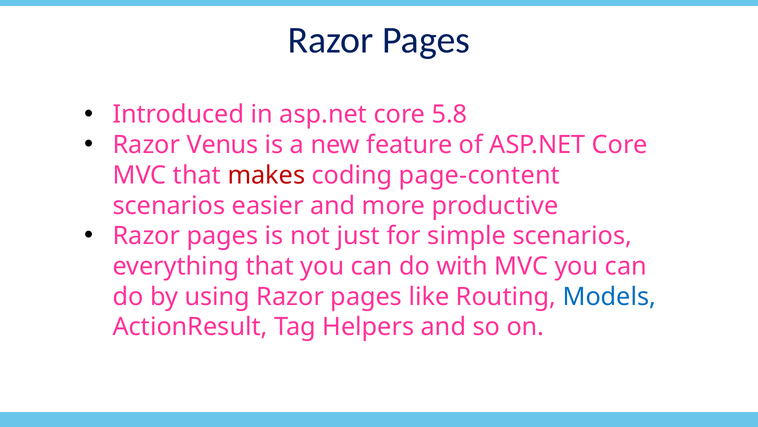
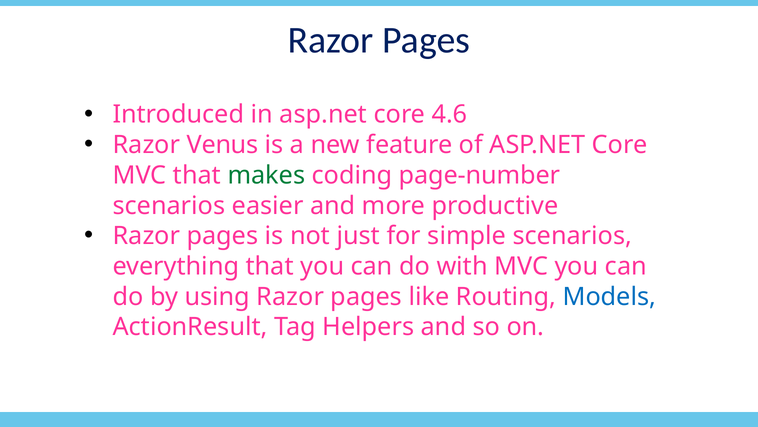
5.8: 5.8 -> 4.6 (450, 114)
makes colour: red -> green (266, 175)
page-content: page-content -> page-number (480, 175)
